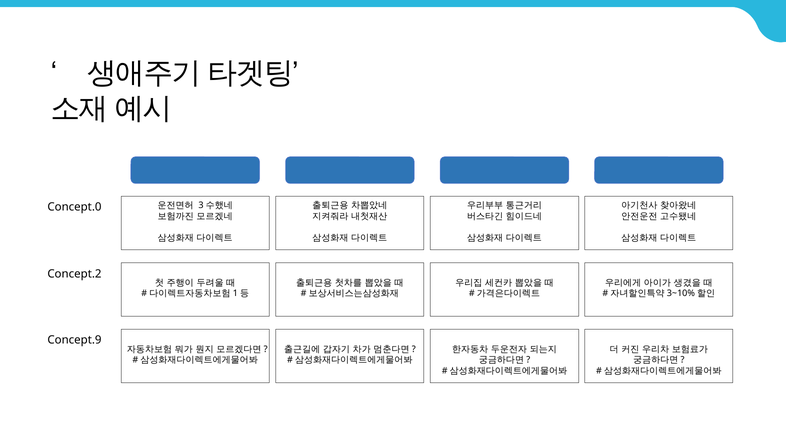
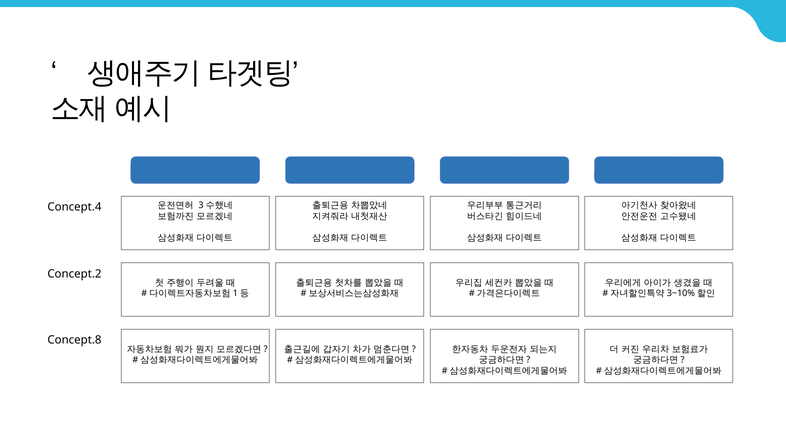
Concept.0: Concept.0 -> Concept.4 (74, 207)
Concept.9: Concept.9 -> Concept.8 (75, 340)
